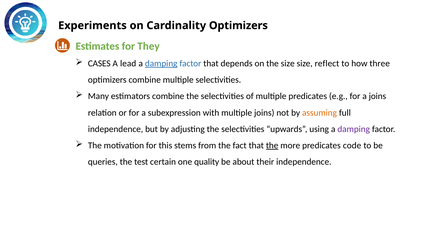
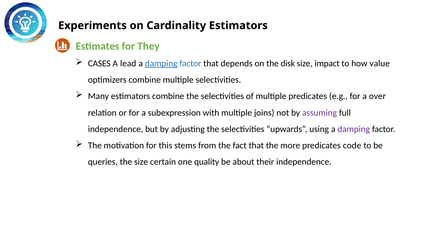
Cardinality Optimizers: Optimizers -> Estimators (238, 26)
the size: size -> disk (288, 64)
reflect: reflect -> impact (327, 64)
three: three -> value (380, 64)
a joins: joins -> over (377, 96)
assuming colour: orange -> purple (320, 113)
the underline: present -> none (272, 146)
the test: test -> size (141, 162)
